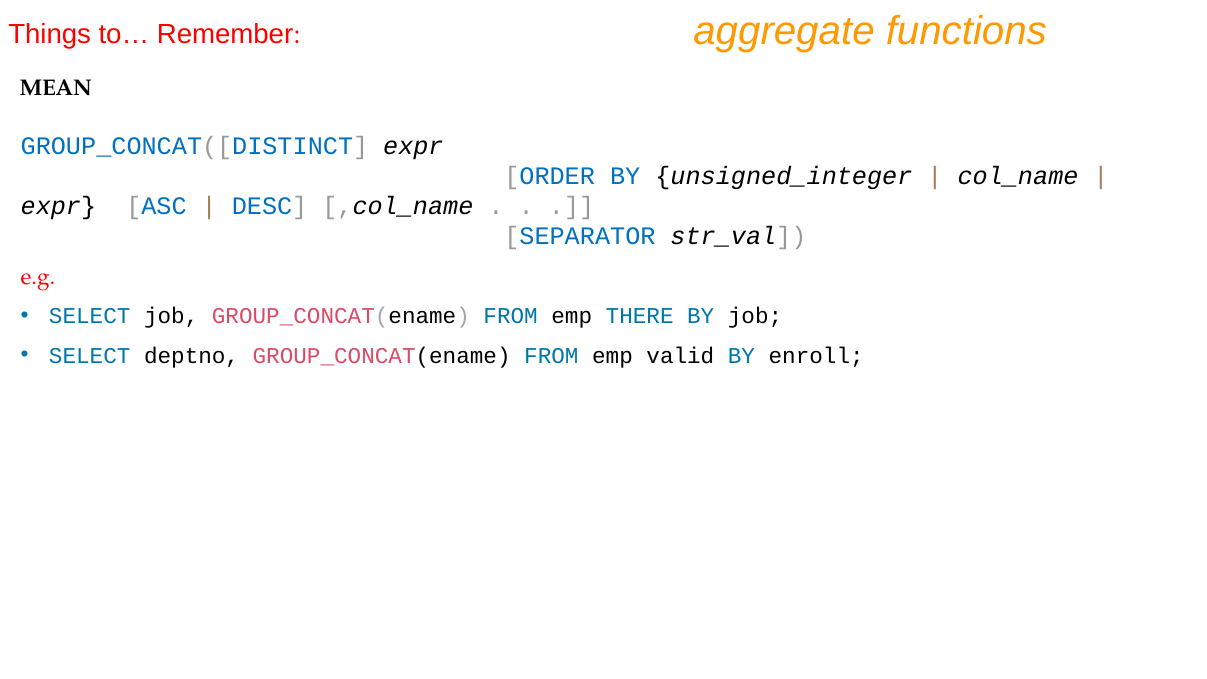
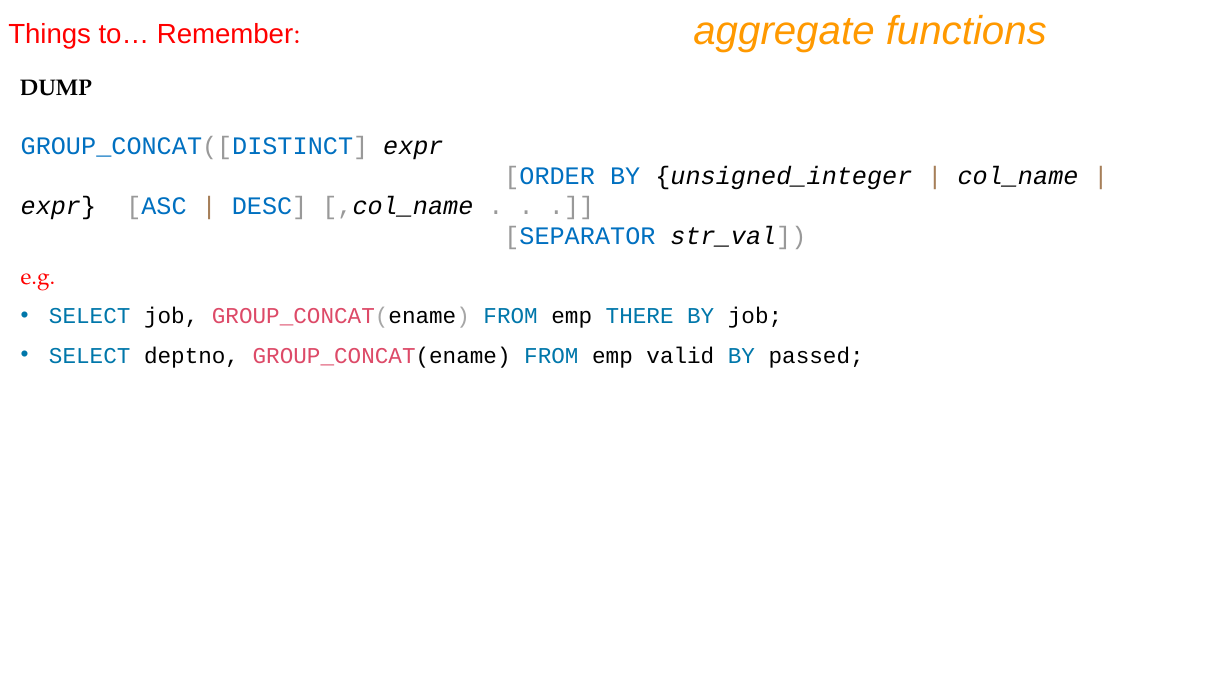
MEAN: MEAN -> DUMP (56, 88)
enroll: enroll -> passed (816, 356)
